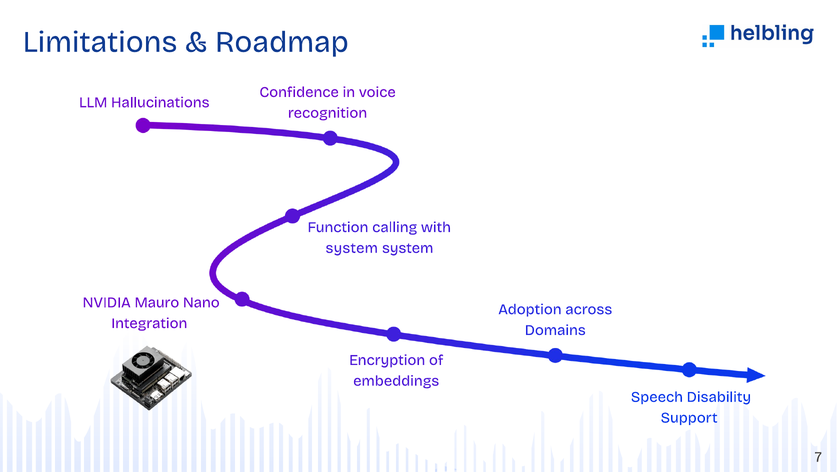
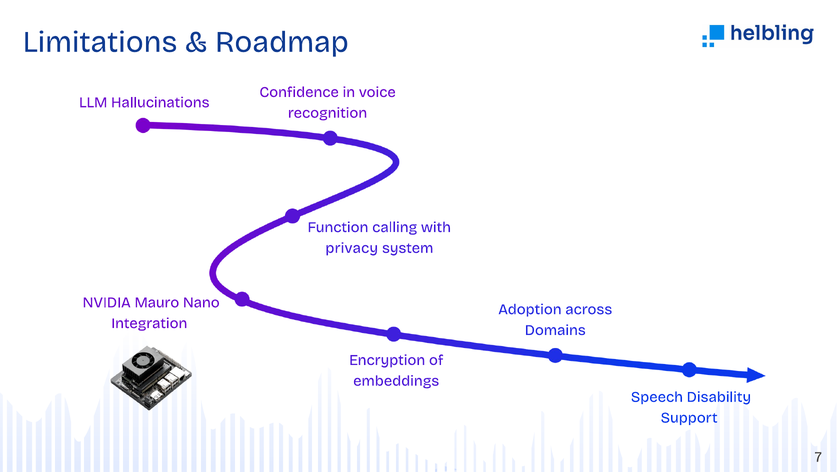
system: system -> privacy (352, 248)
